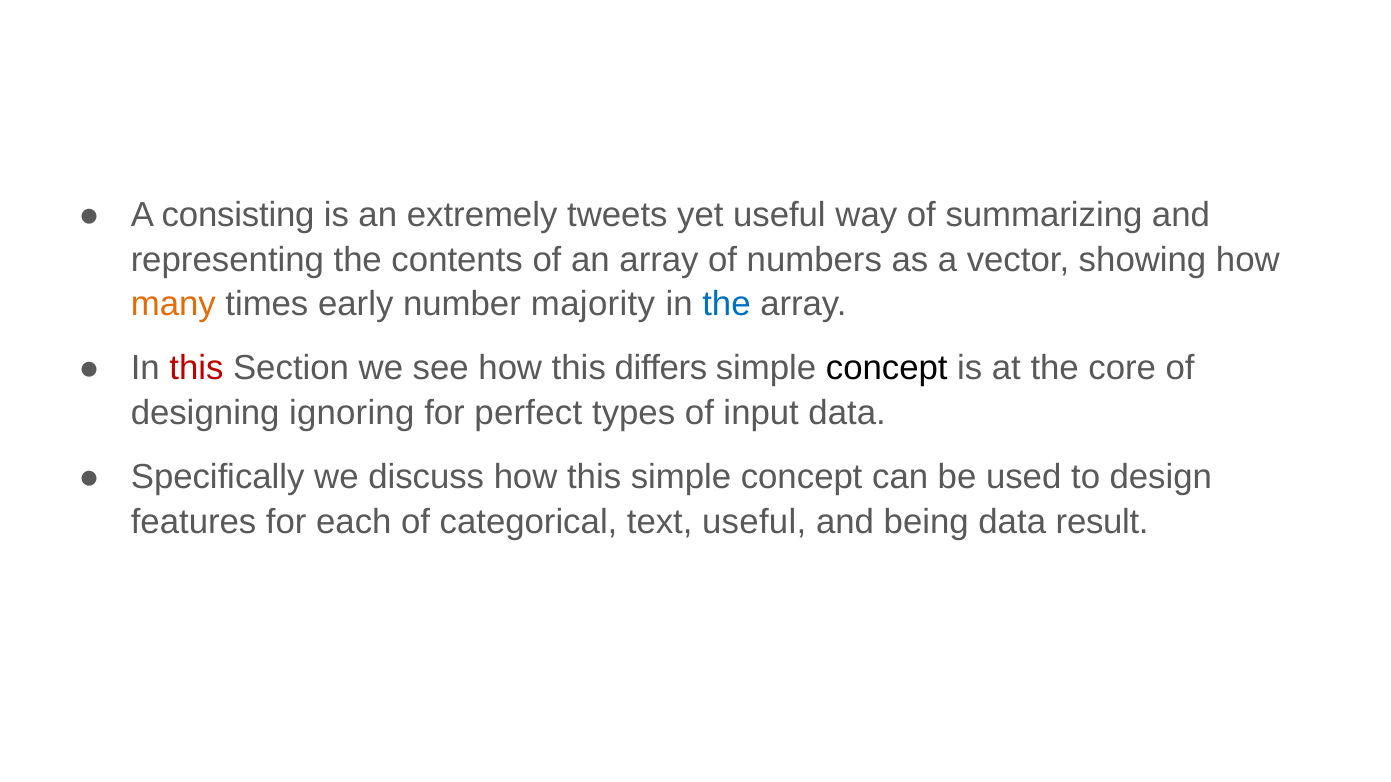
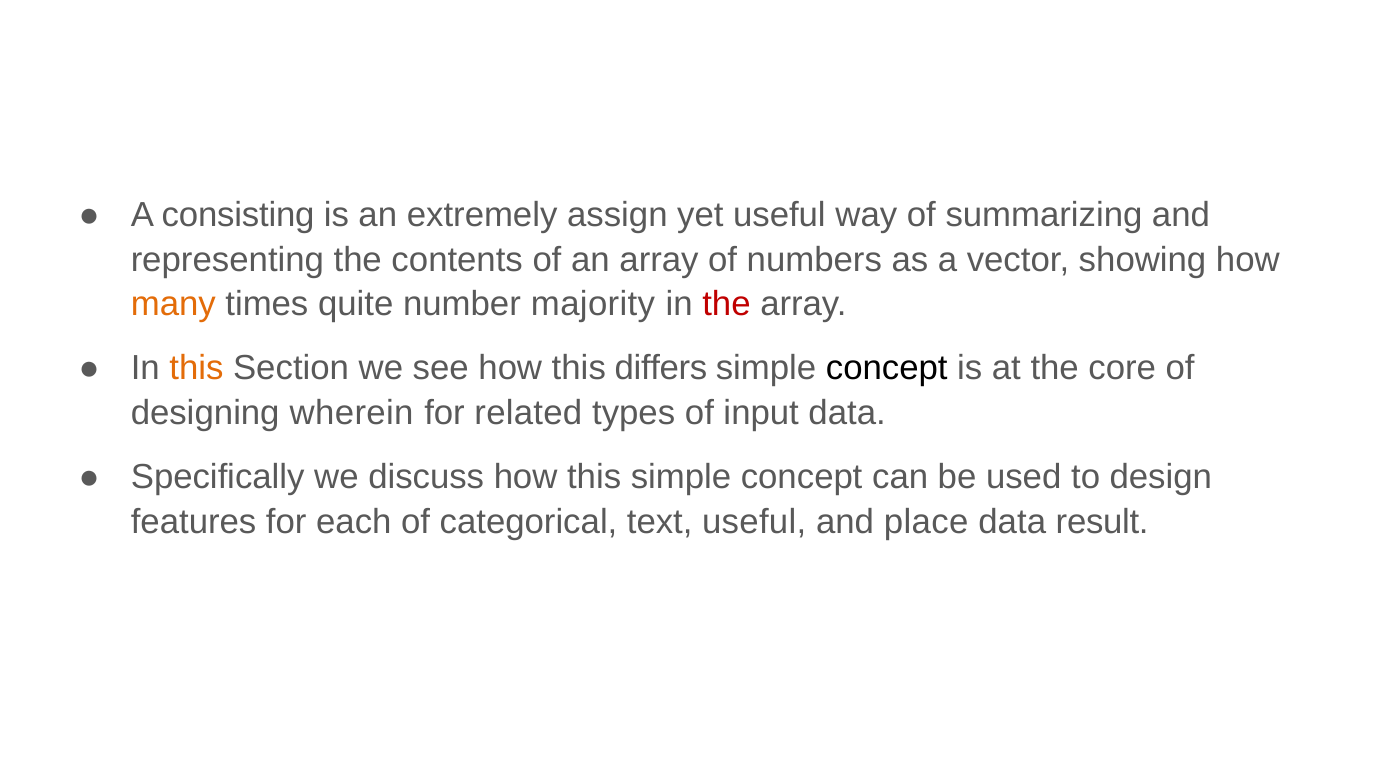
tweets: tweets -> assign (617, 215)
early: early -> quite (356, 305)
the colour: blue -> red (726, 305)
this colour: red -> orange (196, 369)
ignoring: ignoring -> wherein (352, 413)
perfect: perfect -> related (528, 413)
being: being -> place (926, 522)
